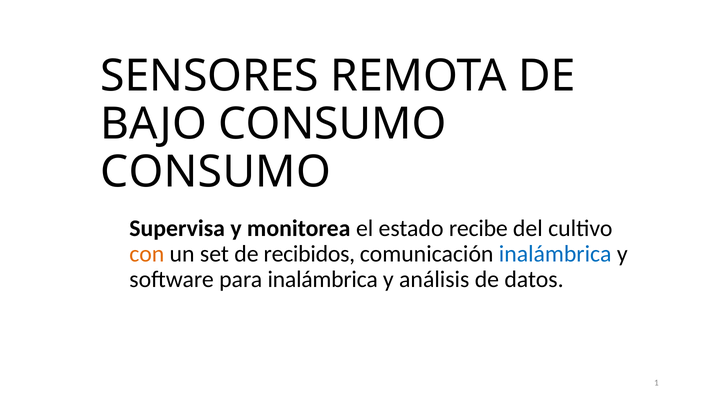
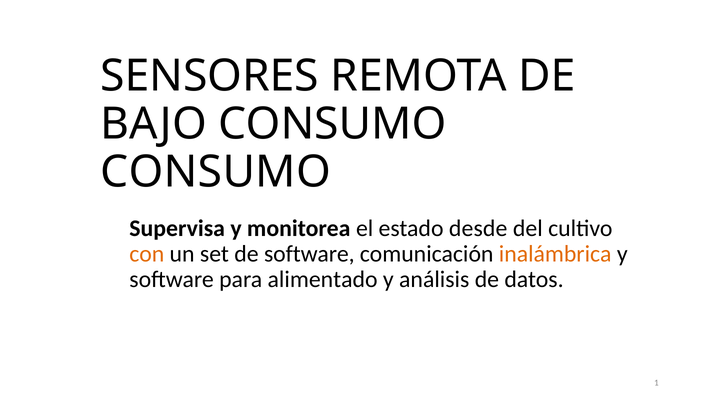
recibe: recibe -> desde (478, 228)
de recibidos: recibidos -> software (309, 254)
inalámbrica colour: blue -> orange (555, 254)
para inalámbrica: inalámbrica -> alimentado (323, 280)
